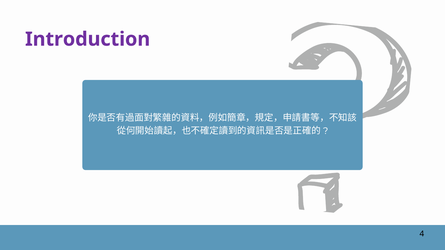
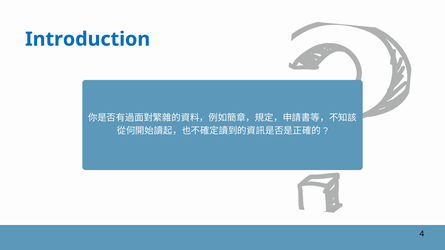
Introduction colour: purple -> blue (88, 39)
